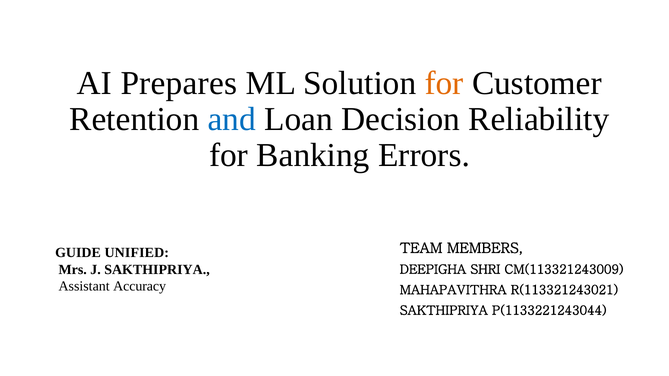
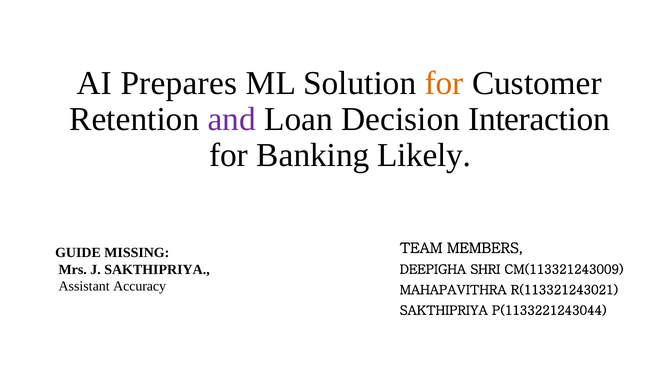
and colour: blue -> purple (232, 119)
Reliability: Reliability -> Interaction (539, 119)
Errors: Errors -> Likely (424, 155)
UNIFIED: UNIFIED -> MISSING (137, 253)
